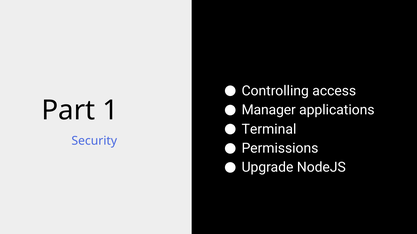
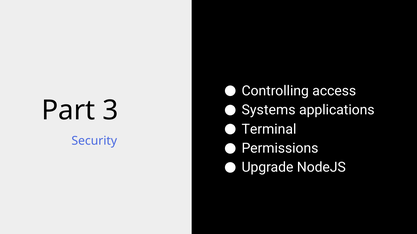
1: 1 -> 3 (111, 110)
Manager: Manager -> Systems (269, 110)
